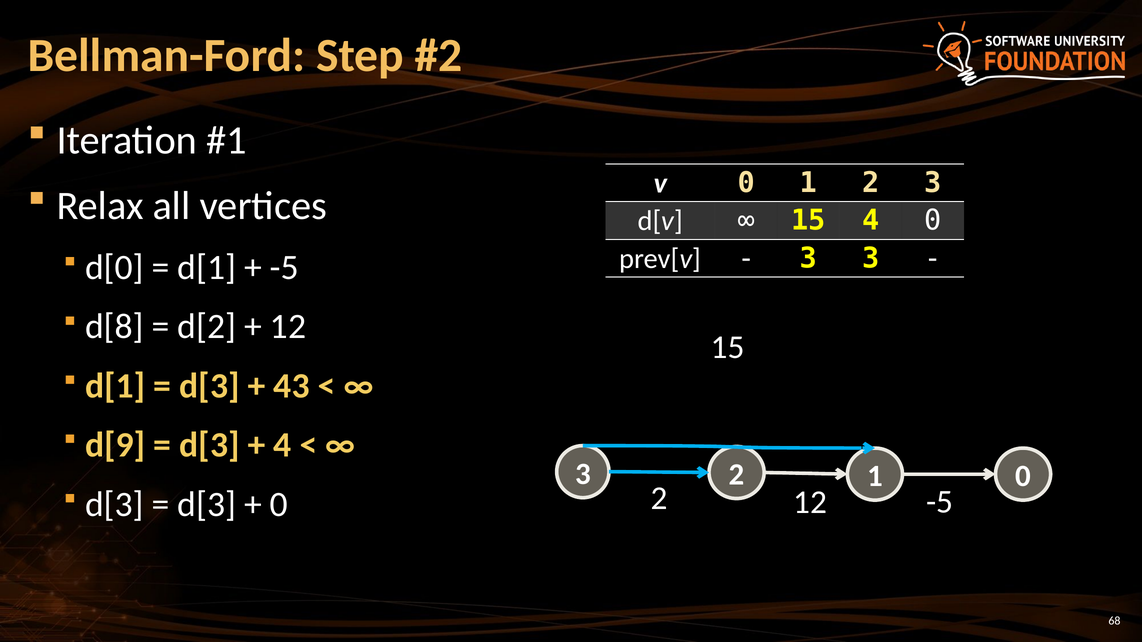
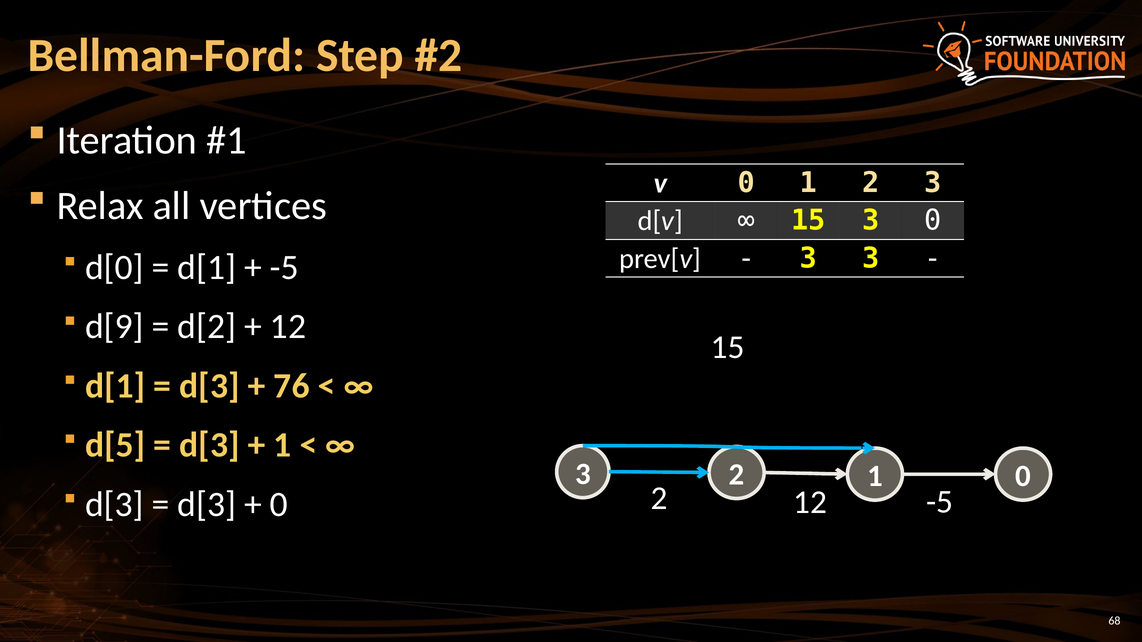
15 4: 4 -> 3 (871, 221)
d[8: d[8 -> d[9 (114, 327)
43: 43 -> 76 (292, 386)
d[9: d[9 -> d[5 (115, 446)
4: 4 -> 1 (283, 446)
